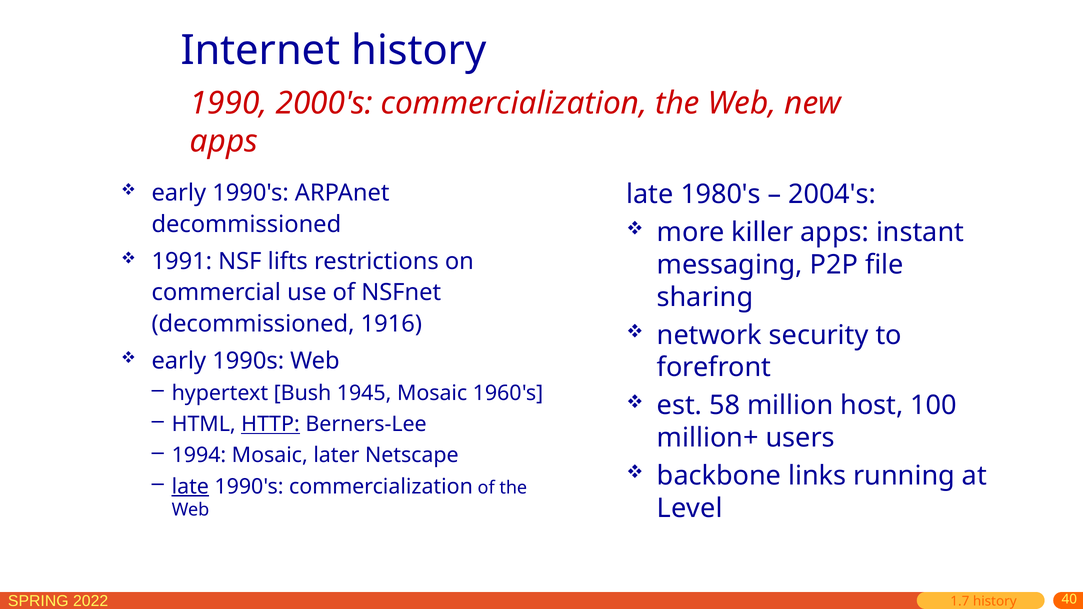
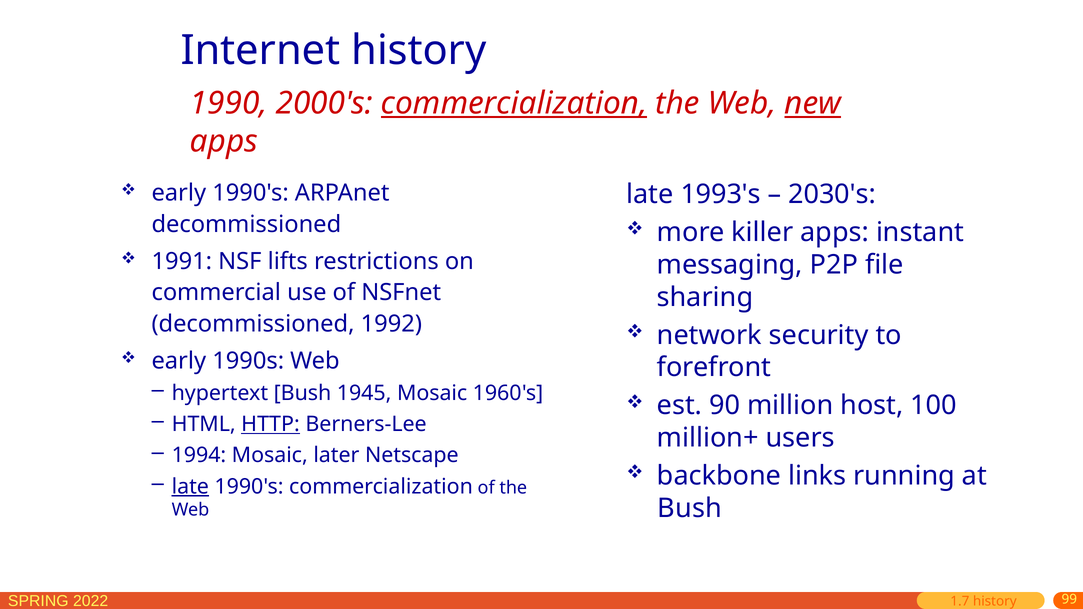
commercialization underline: none -> present (514, 103)
new underline: none -> present (813, 103)
1980's: 1980's -> 1993's (721, 194)
2004's: 2004's -> 2030's (832, 194)
1916: 1916 -> 1992 (391, 324)
58: 58 -> 90 (725, 406)
Level: Level -> Bush (690, 508)
40: 40 -> 99 (1069, 600)
